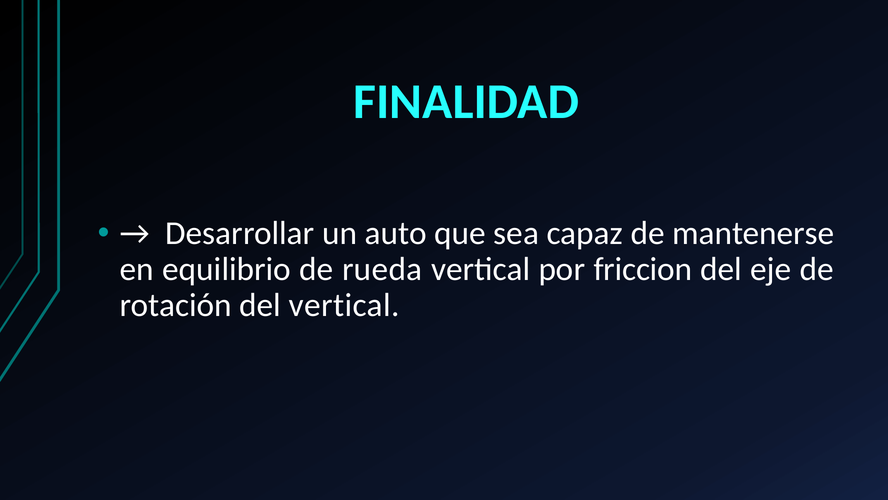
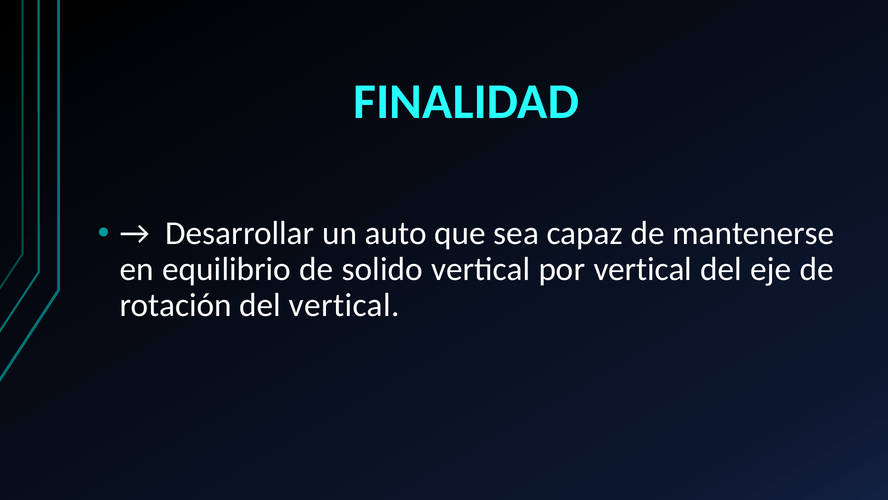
rueda: rueda -> solido (382, 269)
por friccion: friccion -> vertical (643, 269)
